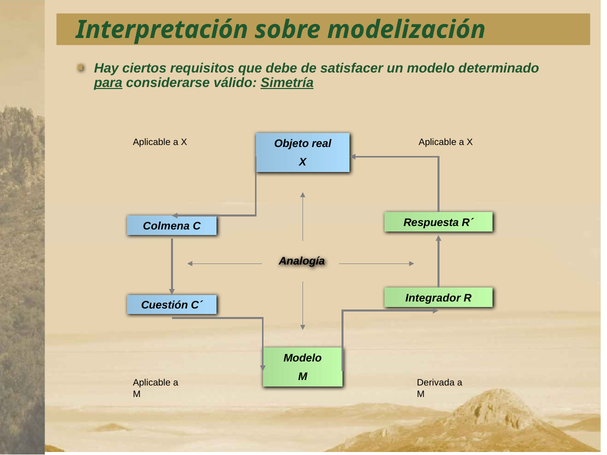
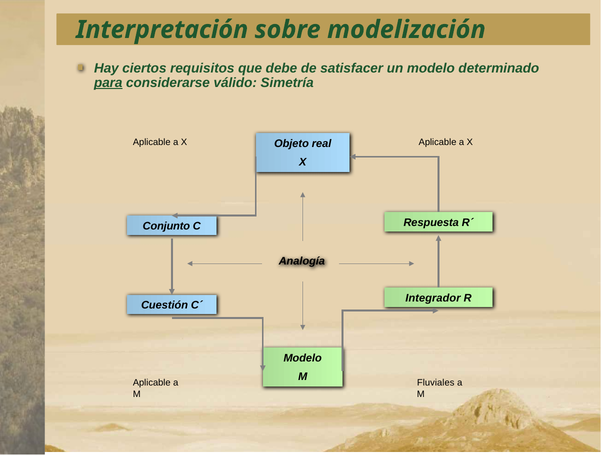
Simetría underline: present -> none (287, 83)
Colmena: Colmena -> Conjunto (166, 226)
Derivada: Derivada -> Fluviales (436, 383)
